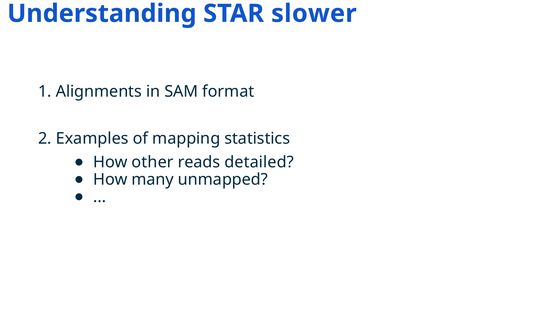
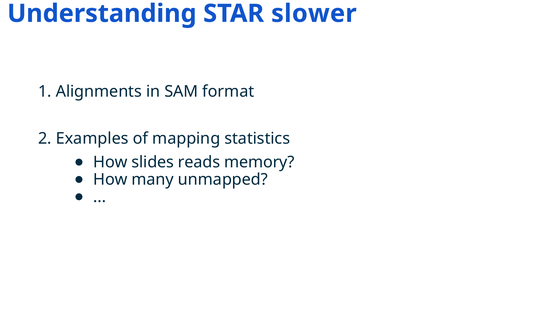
other: other -> slides (153, 162)
detailed: detailed -> memory (259, 162)
